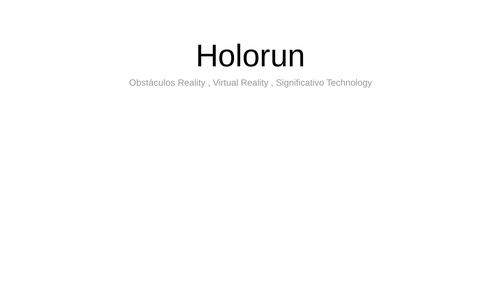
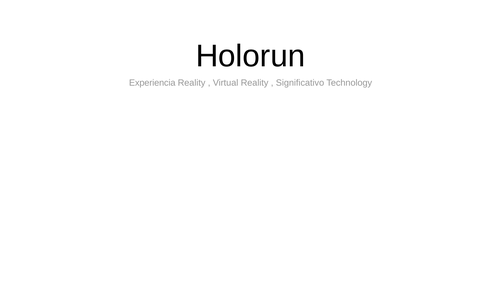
Obstáculos: Obstáculos -> Experiencia (152, 83)
